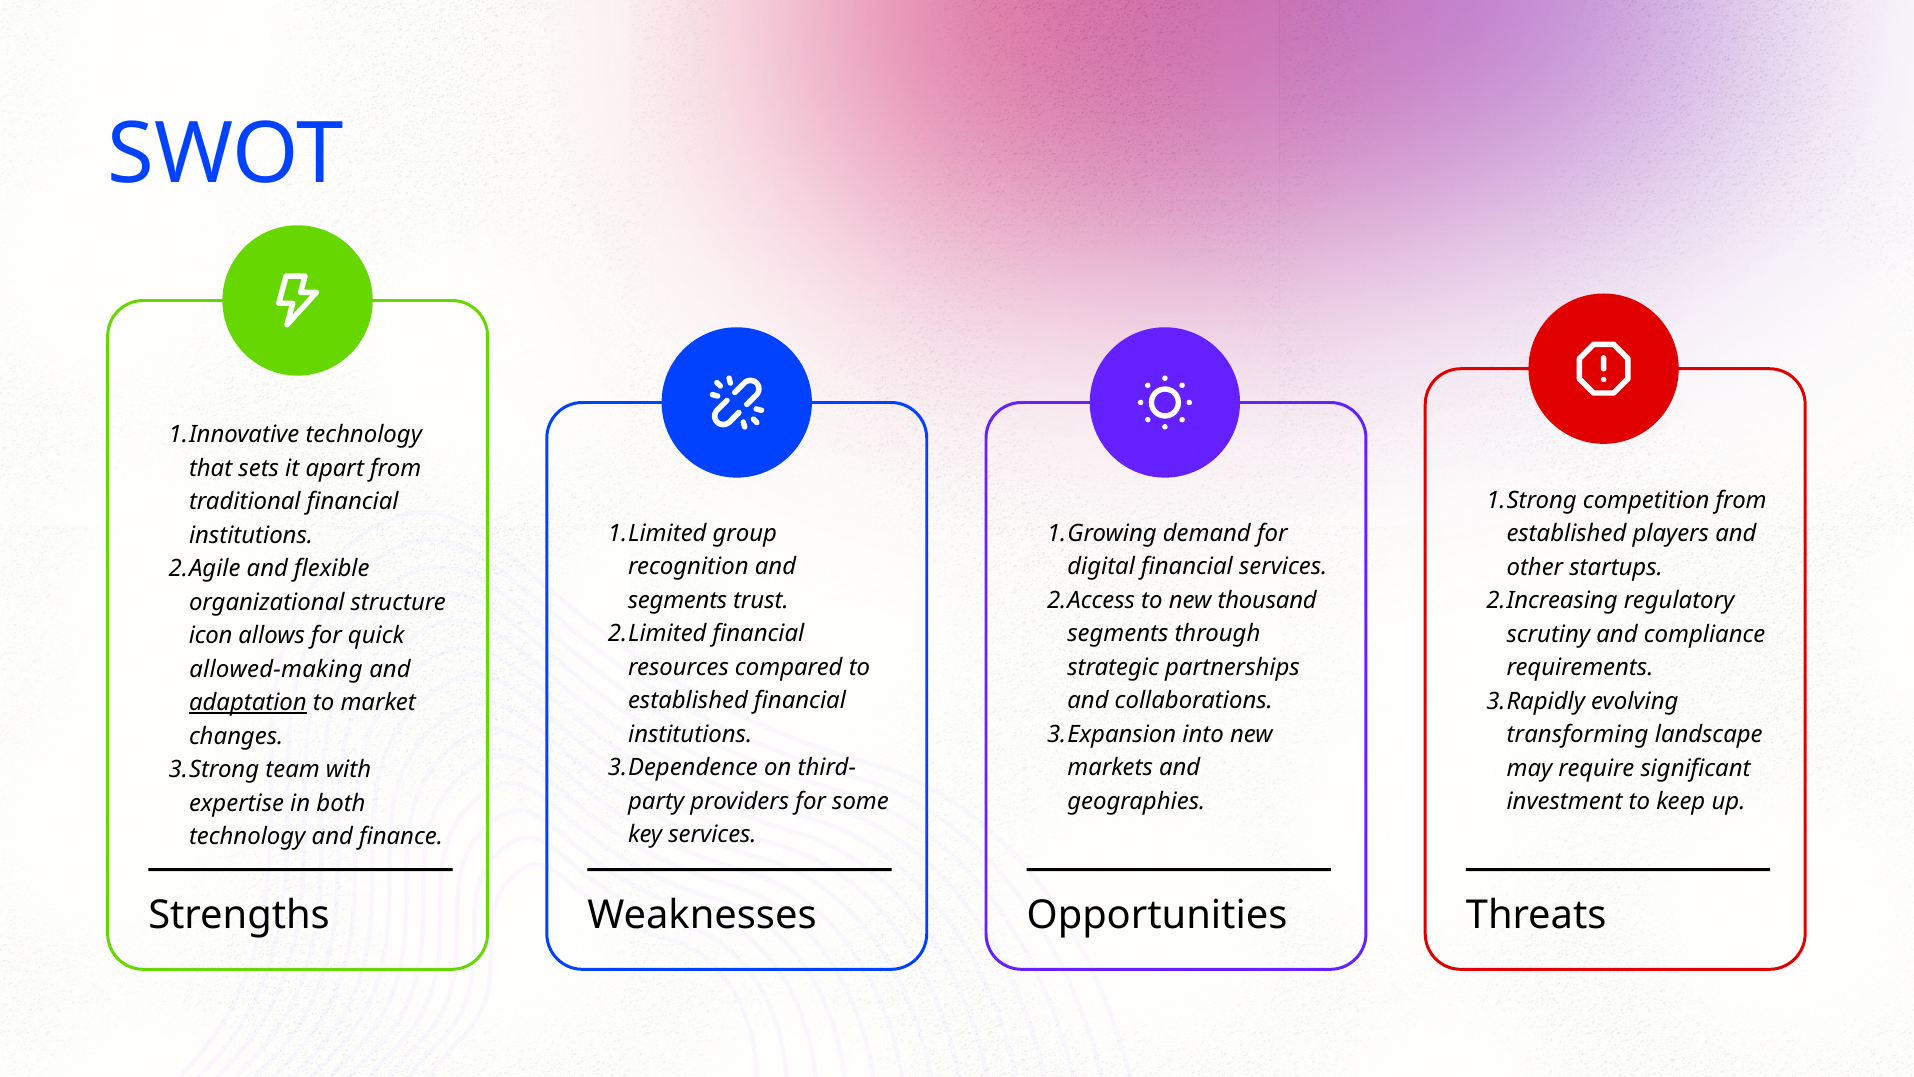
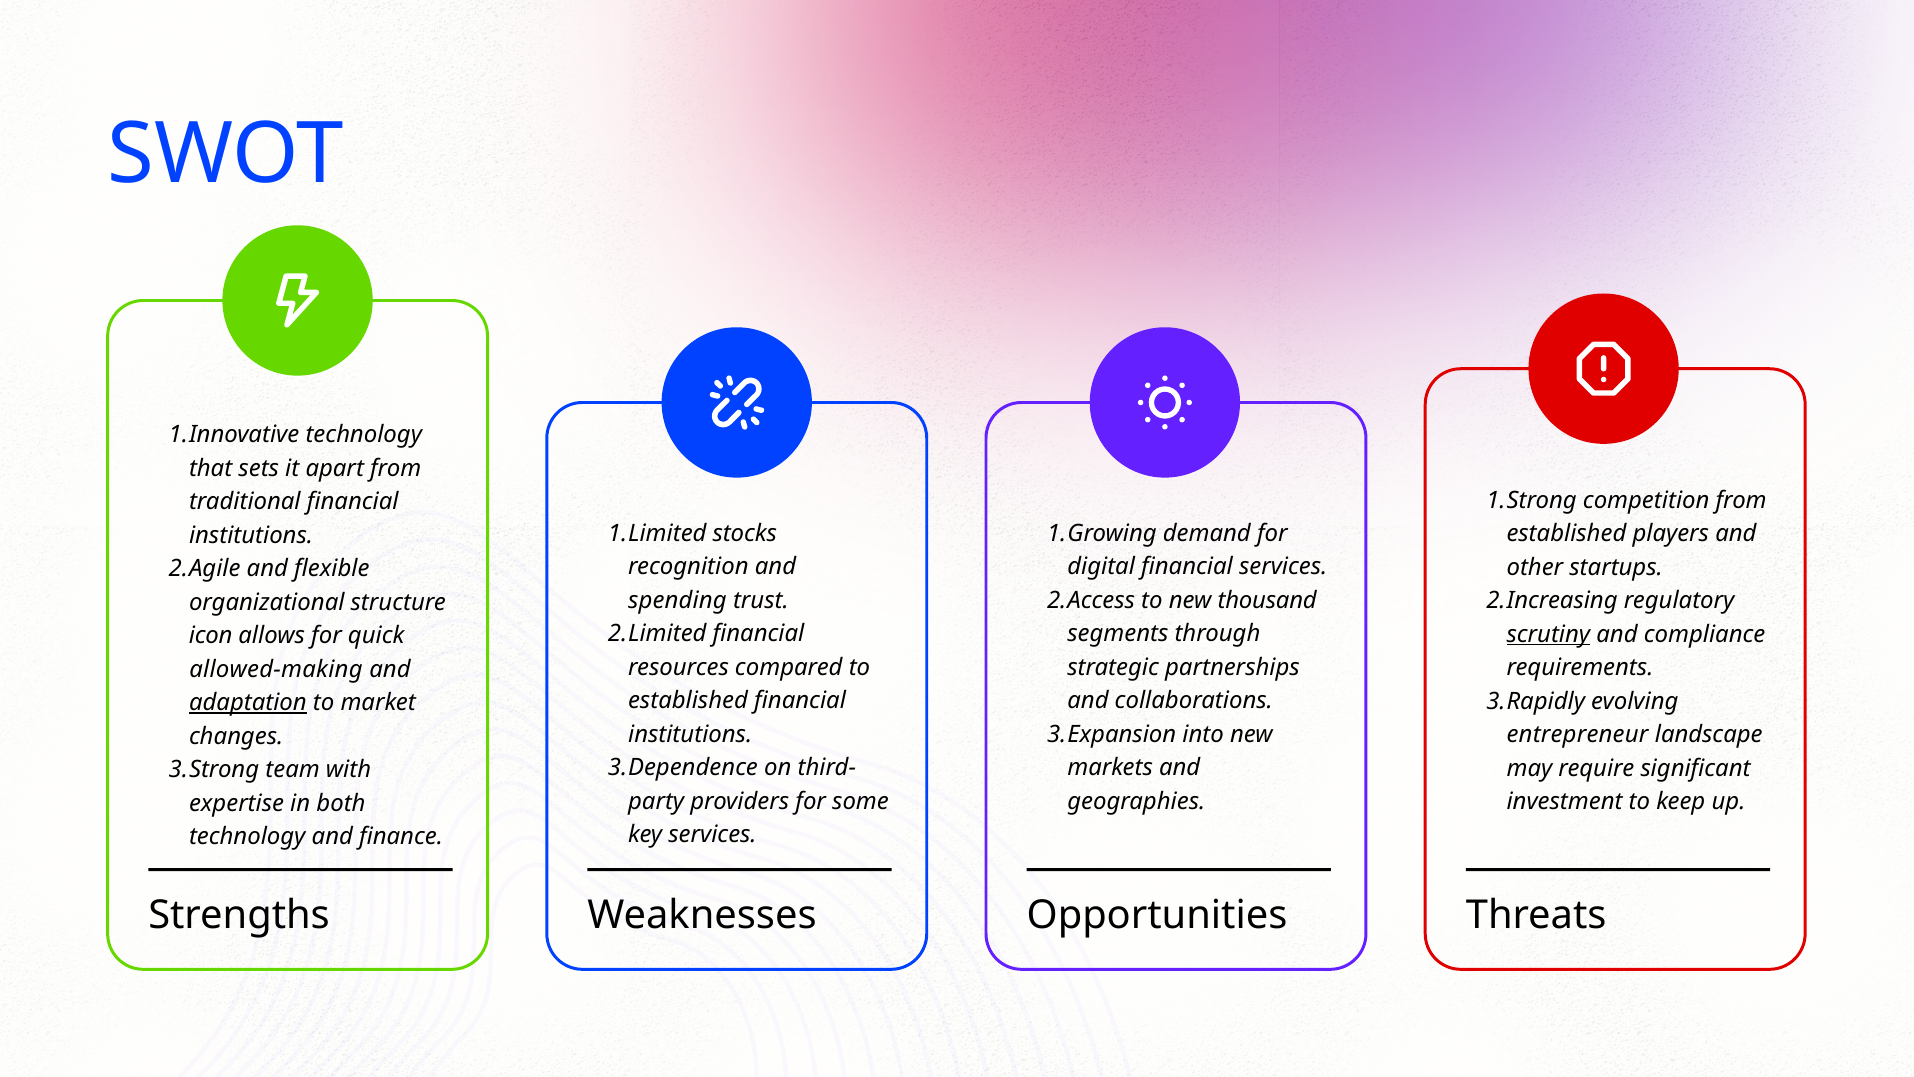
group: group -> stocks (745, 533)
segments: segments -> spending (677, 600)
scrutiny underline: none -> present (1548, 634)
transforming: transforming -> entrepreneur (1577, 735)
